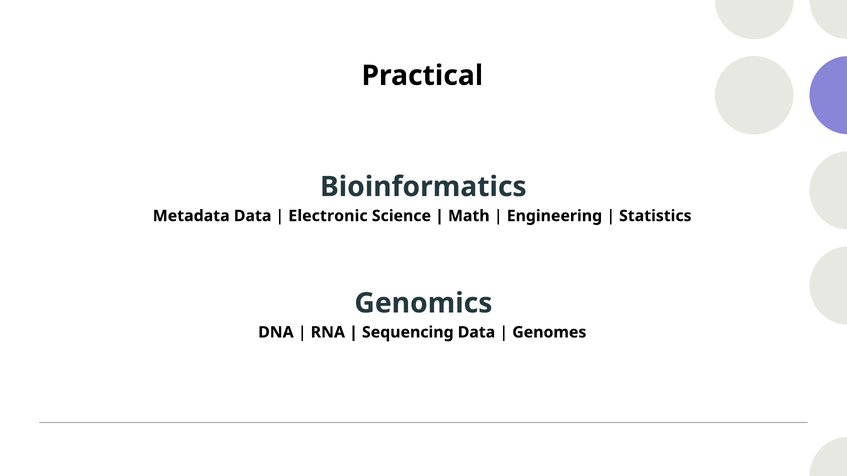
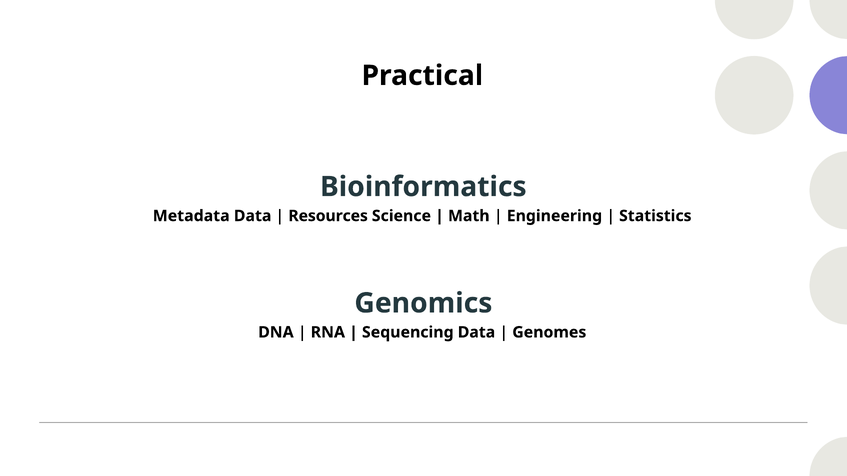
Electronic: Electronic -> Resources (328, 216)
